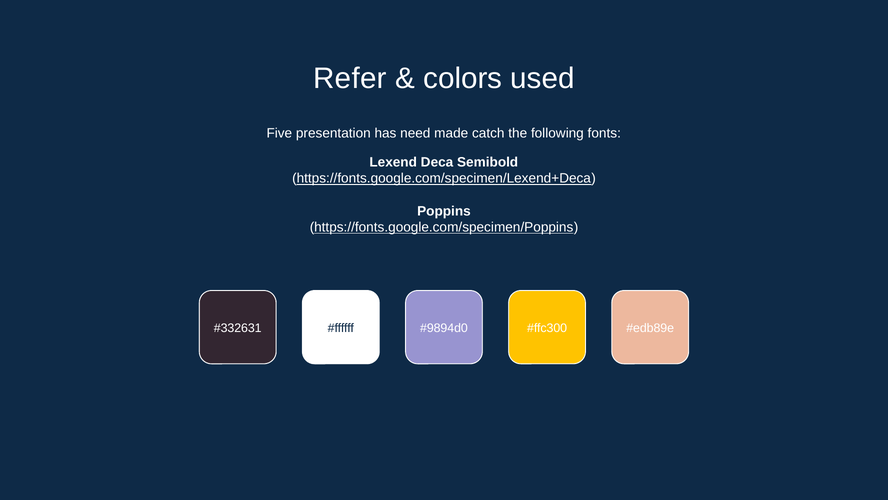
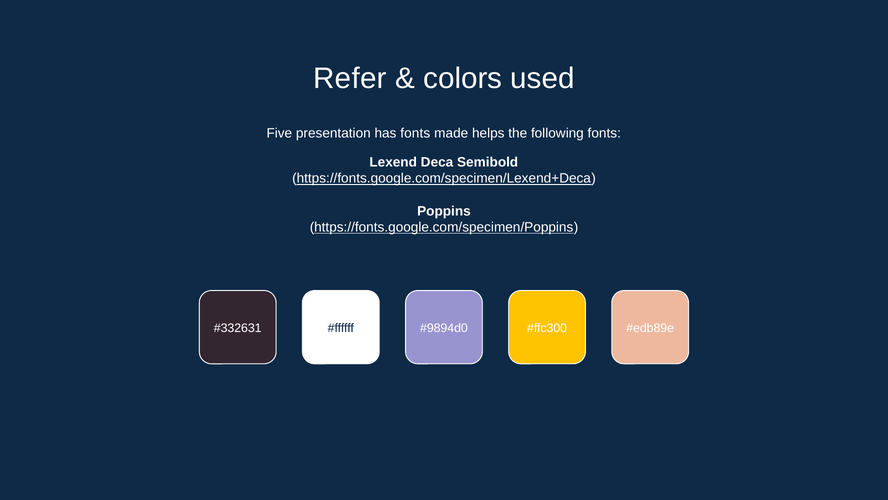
has need: need -> fonts (415, 133)
catch: catch -> helps (488, 133)
